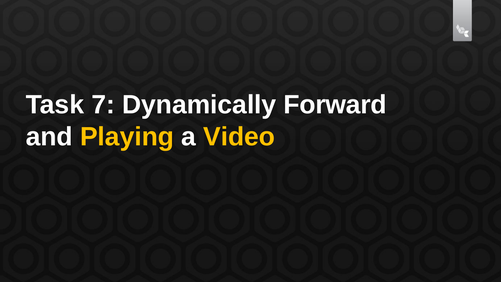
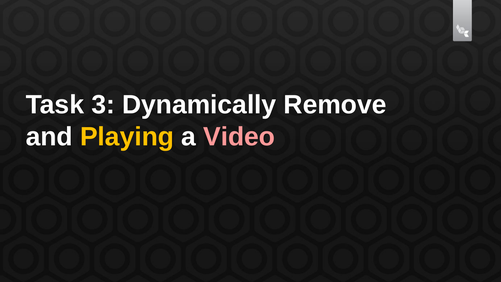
7: 7 -> 3 (103, 105)
Forward: Forward -> Remove (335, 105)
Video colour: yellow -> pink (239, 137)
